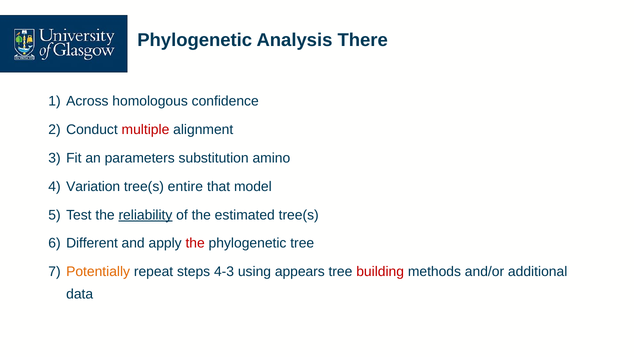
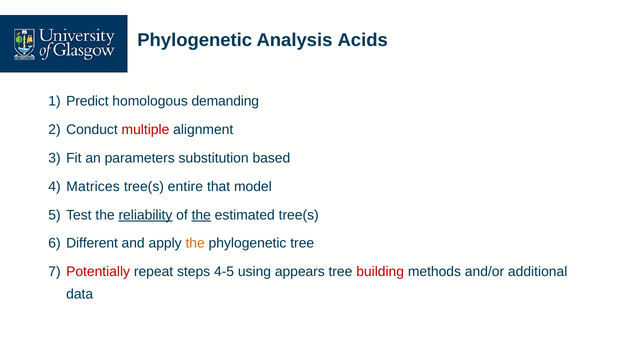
There: There -> Acids (363, 40)
Across: Across -> Predict (87, 101)
confidence: confidence -> demanding (225, 101)
amino: amino -> based (271, 158)
Variation: Variation -> Matrices (93, 186)
the underline: none -> present (201, 215)
the colour: red -> orange (195, 243)
Potentially colour: orange -> red (98, 272)
4-3: 4-3 -> 4-5 (224, 272)
